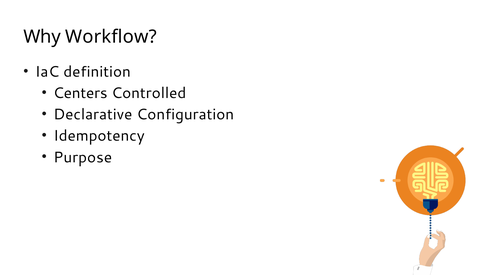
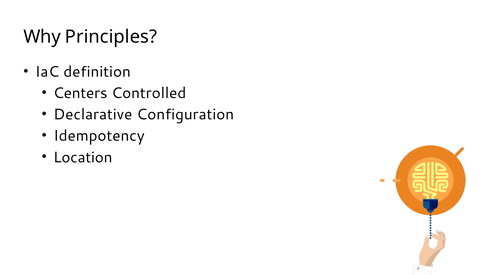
Workflow: Workflow -> Principles (111, 37)
Purpose: Purpose -> Location (83, 157)
